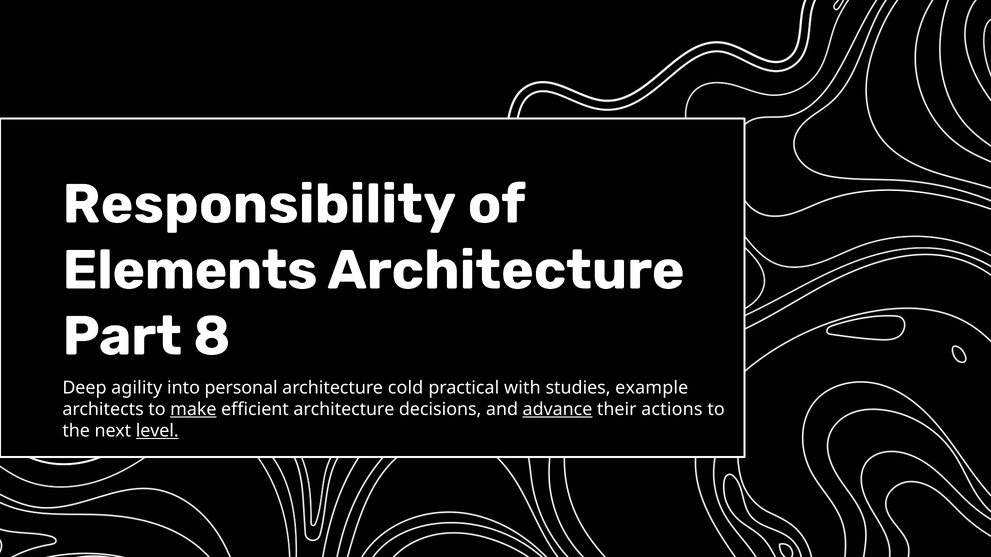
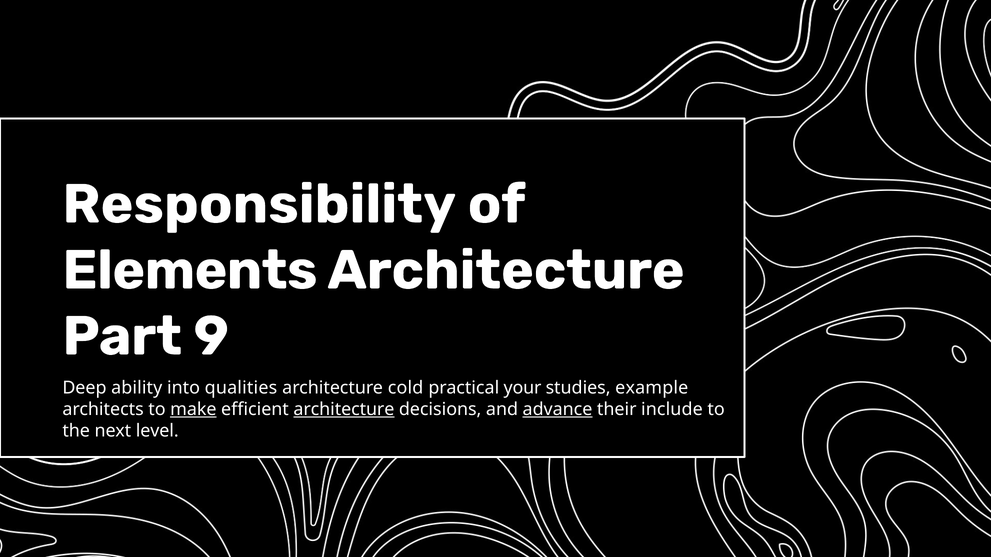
8: 8 -> 9 (211, 337)
agility: agility -> ability (137, 388)
personal: personal -> qualities (241, 388)
with: with -> your (523, 388)
architecture underline: none -> present (344, 410)
actions: actions -> include (672, 410)
level underline: present -> none (157, 431)
